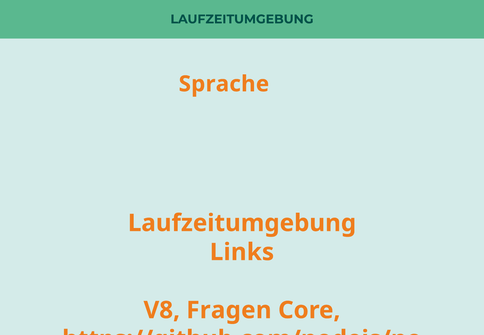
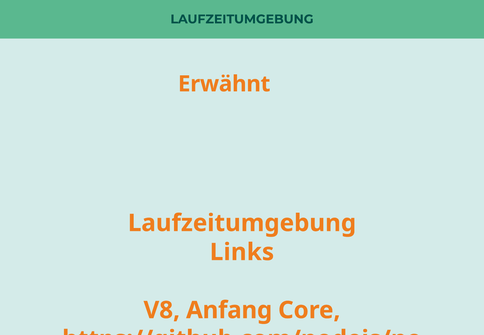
Sprache: Sprache -> Erwähnt (224, 84)
Fragen: Fragen -> Anfang (229, 310)
